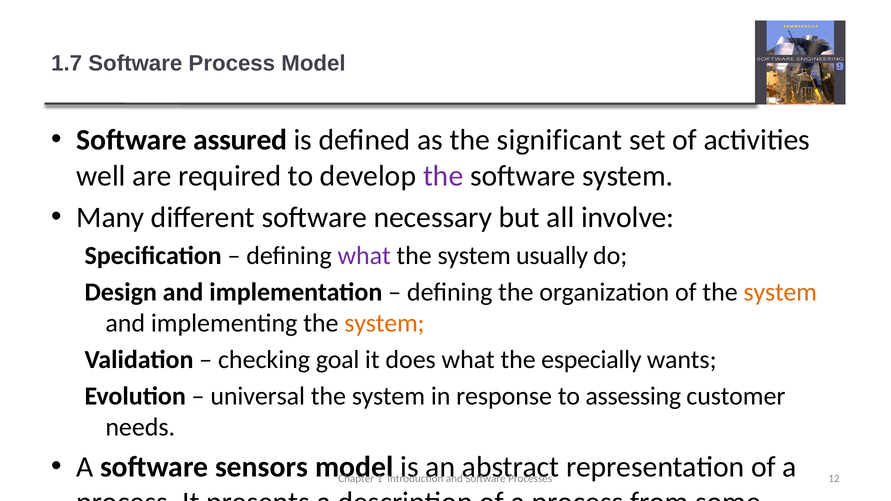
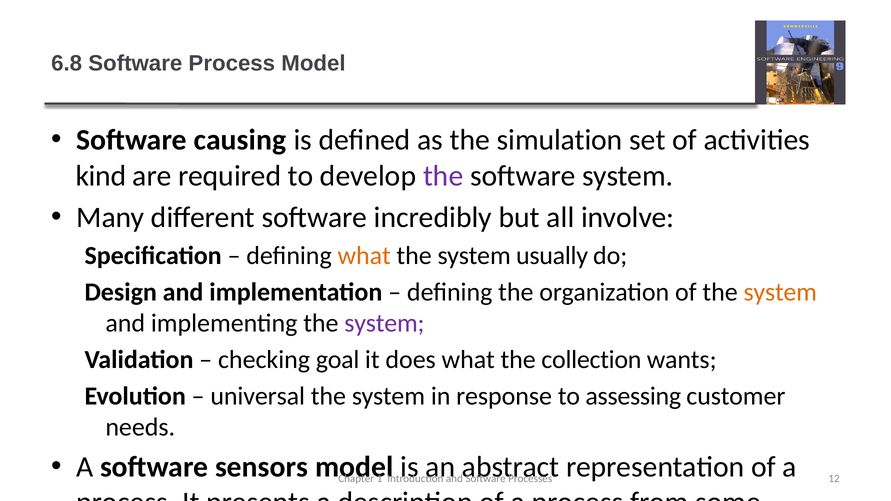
1.7: 1.7 -> 6.8 (67, 63)
assured: assured -> causing (240, 140)
significant: significant -> simulation (560, 140)
well: well -> kind (101, 176)
necessary: necessary -> incredibly (433, 217)
what colour: purple -> orange (364, 256)
system colour: orange -> purple (384, 323)
especially: especially -> collection (591, 360)
